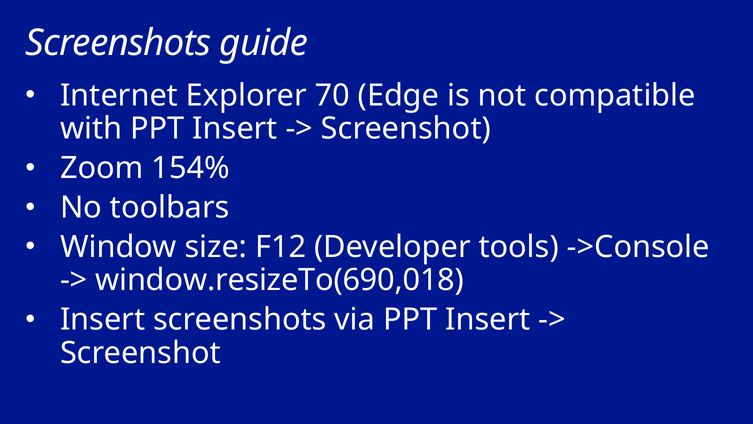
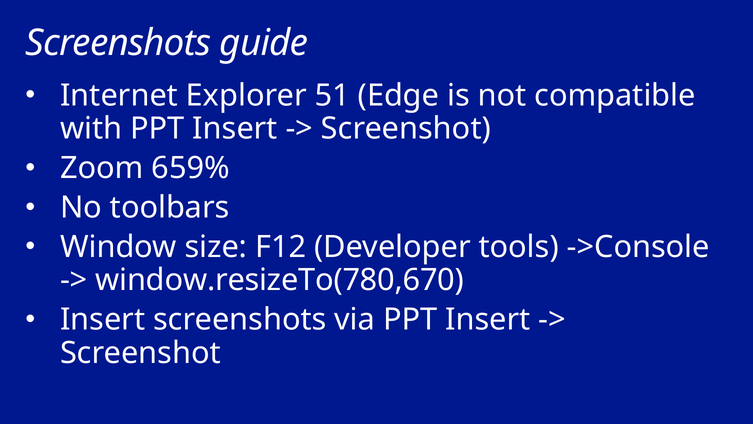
70: 70 -> 51 (332, 95)
154%: 154% -> 659% (191, 168)
window.resizeTo(690,018: window.resizeTo(690,018 -> window.resizeTo(780,670 (280, 280)
